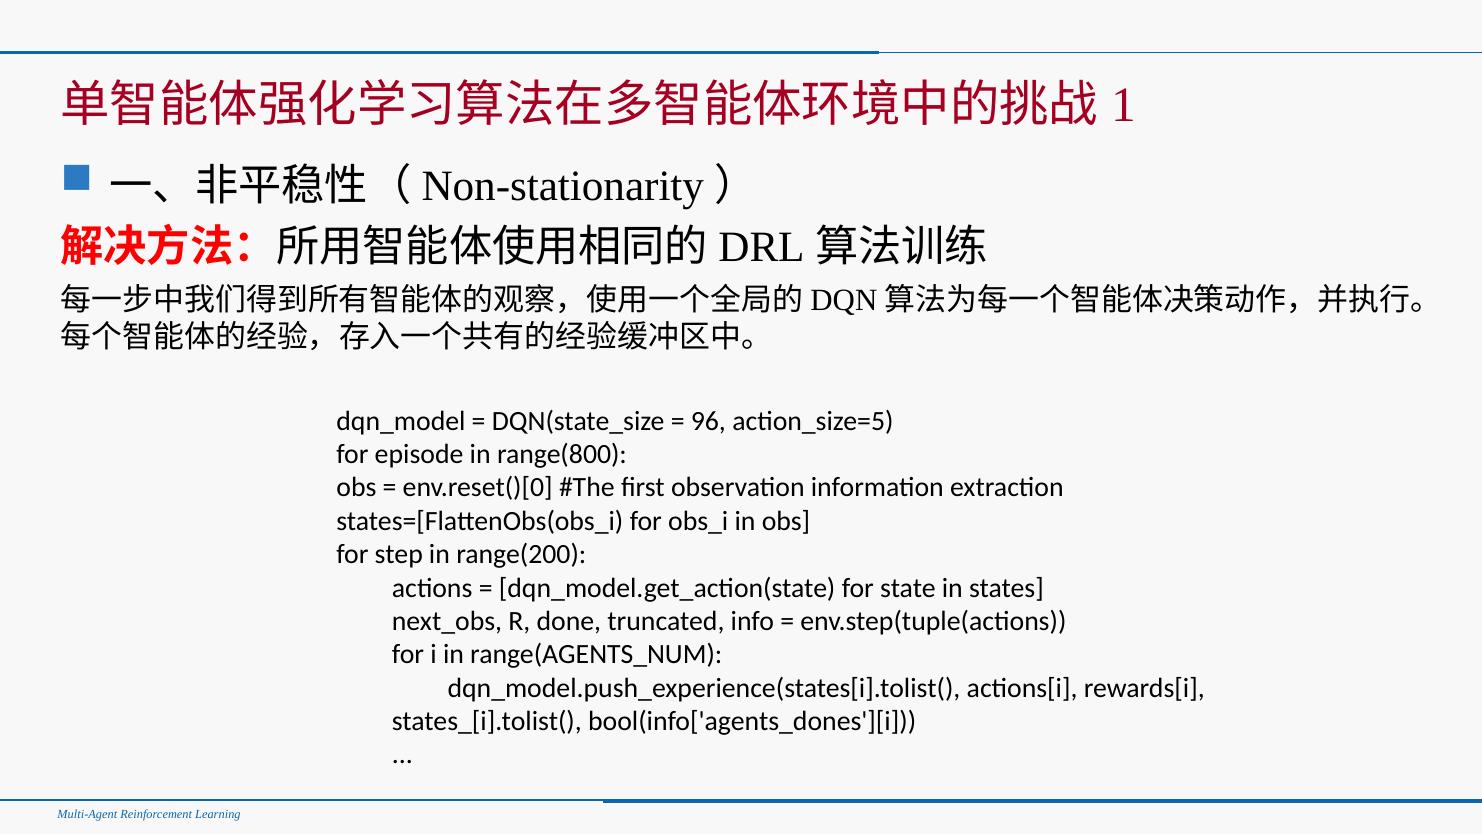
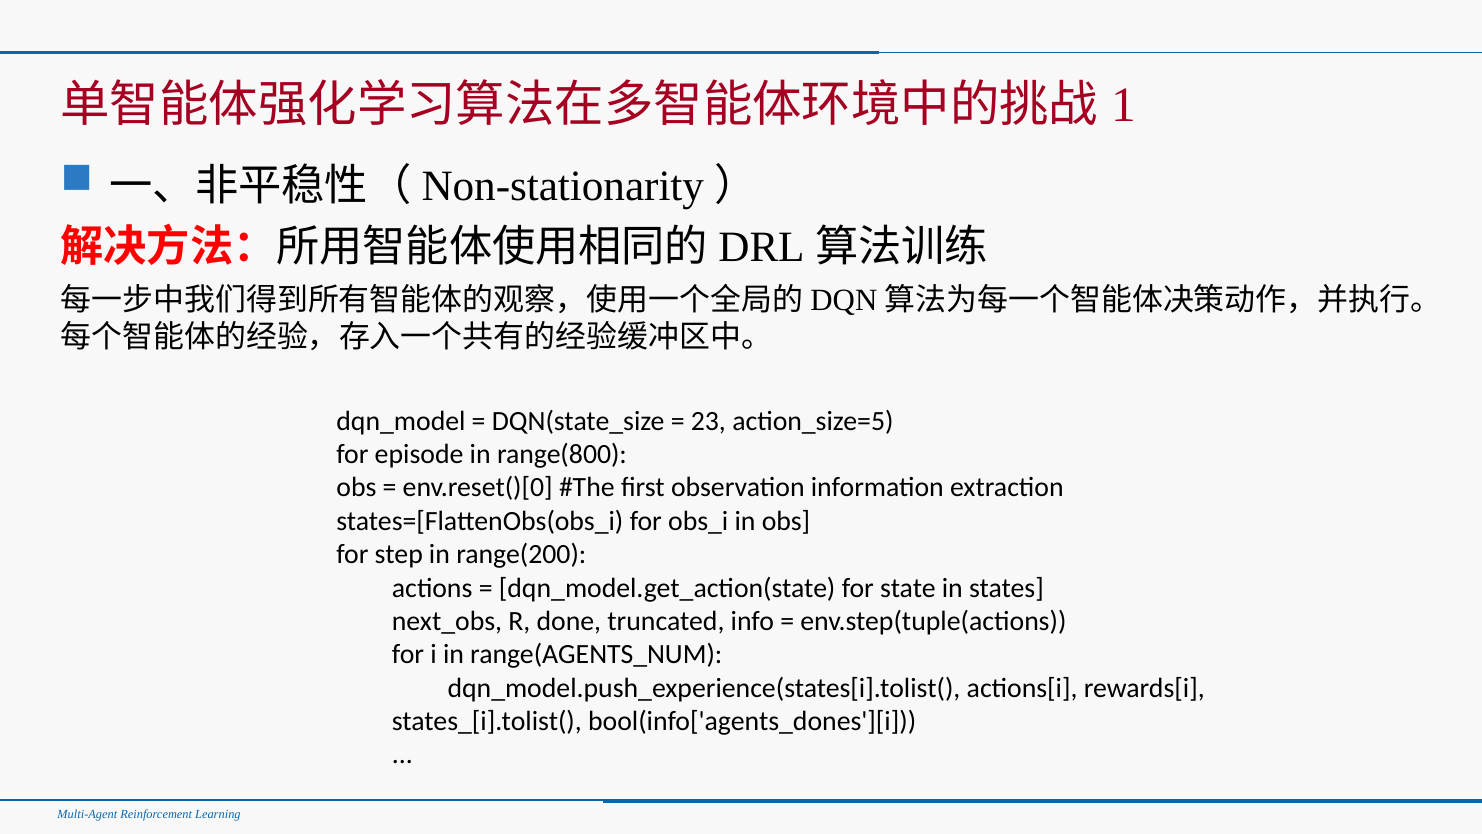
96: 96 -> 23 (708, 421)
